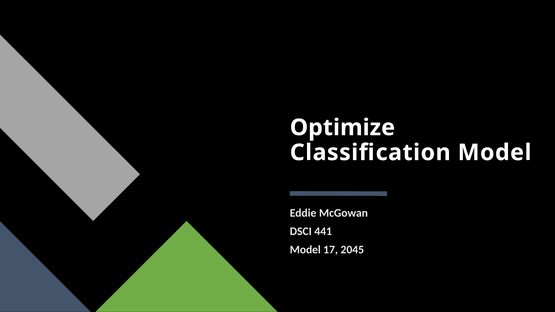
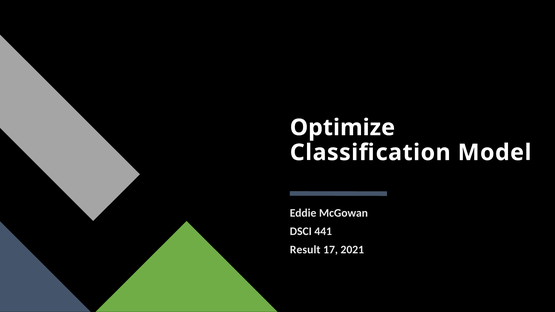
Model: Model -> Result (305, 250)
2045: 2045 -> 2021 (352, 250)
